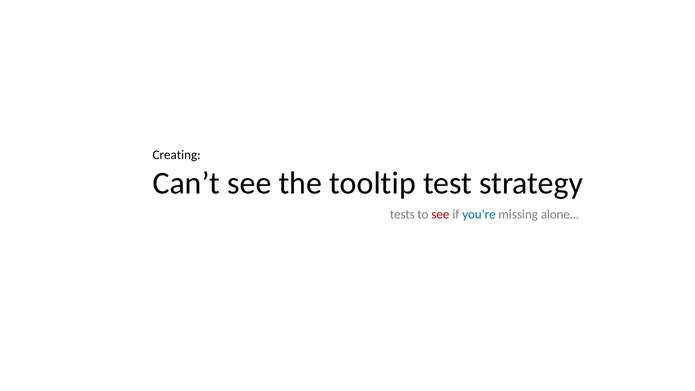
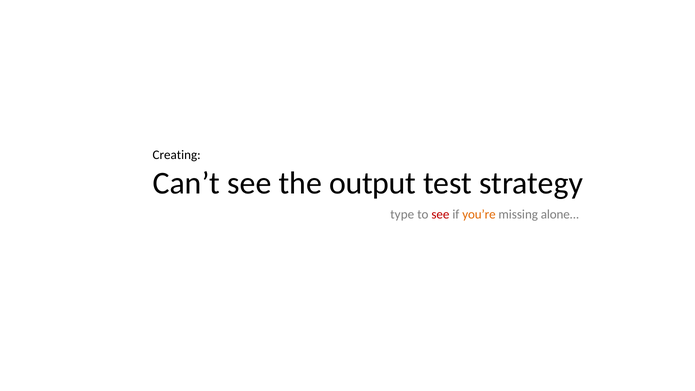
tooltip: tooltip -> output (373, 183)
tests: tests -> type (402, 215)
you’re colour: blue -> orange (479, 215)
